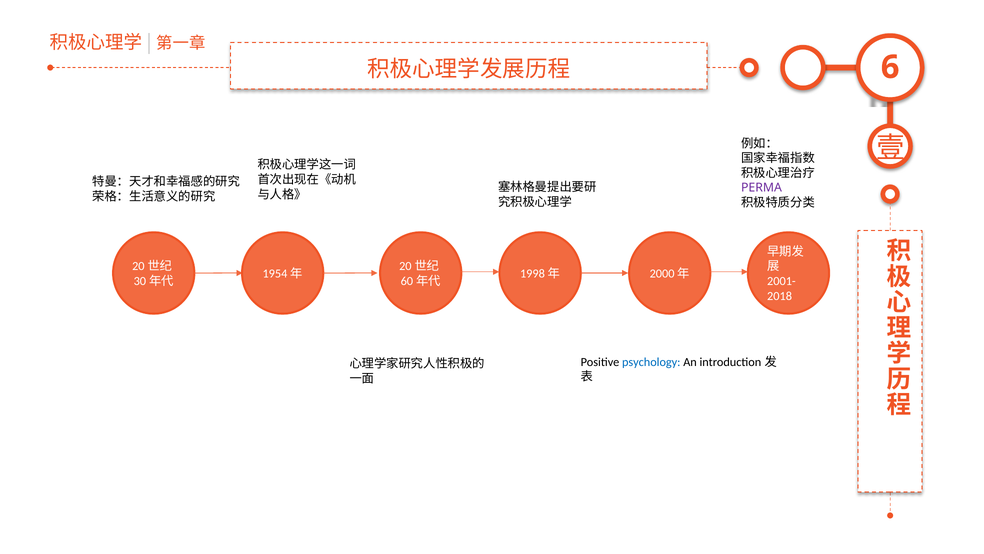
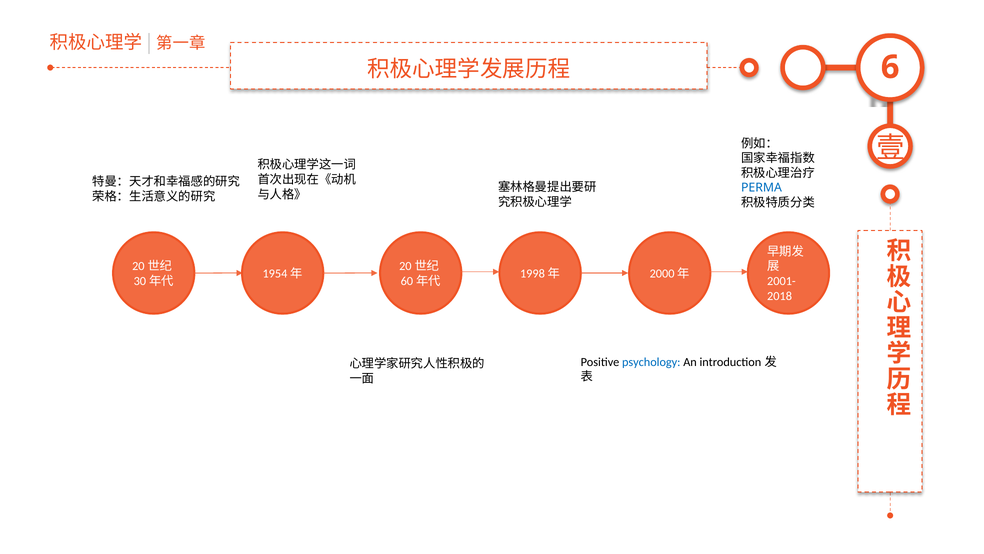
PERMA colour: purple -> blue (762, 188)
